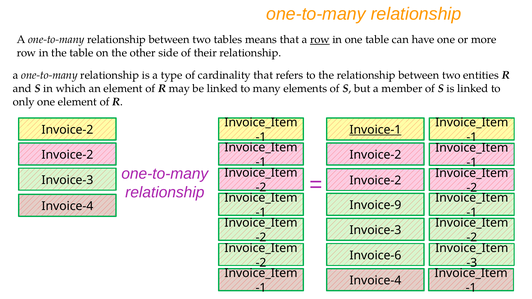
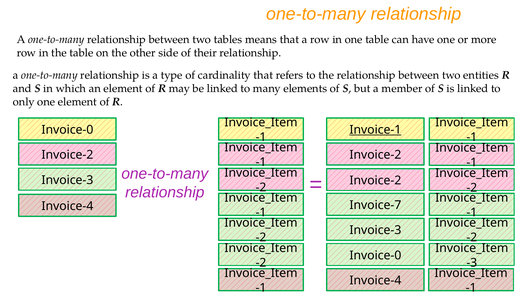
row underline: present -> none (320, 40)
Invoice-2: Invoice-2 -> Invoice-0 (67, 130)
Invoice-9: Invoice-9 -> Invoice-7 (375, 205)
Invoice-6: Invoice-6 -> Invoice-0 (375, 256)
